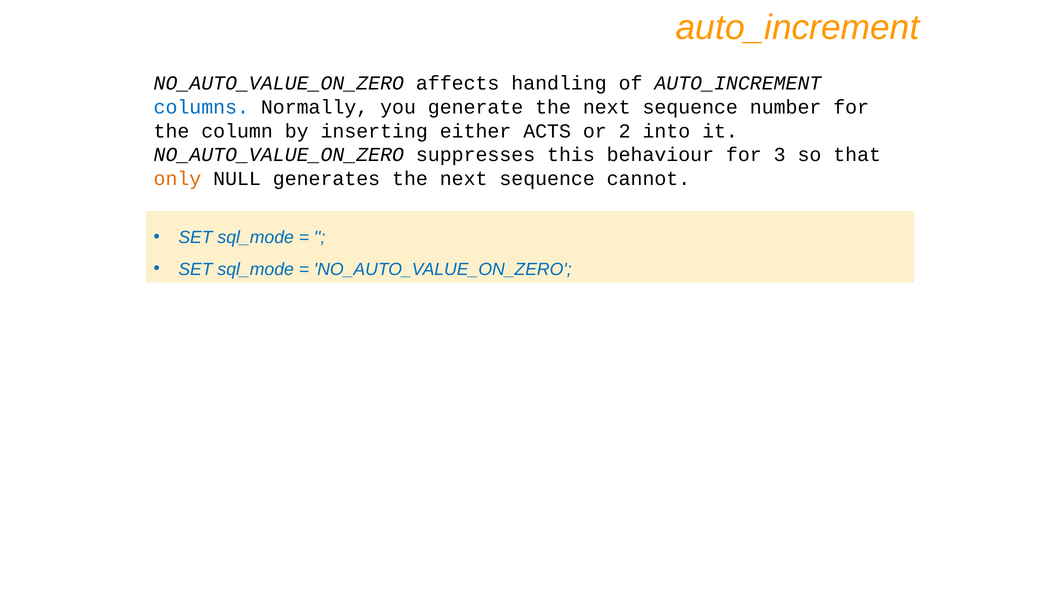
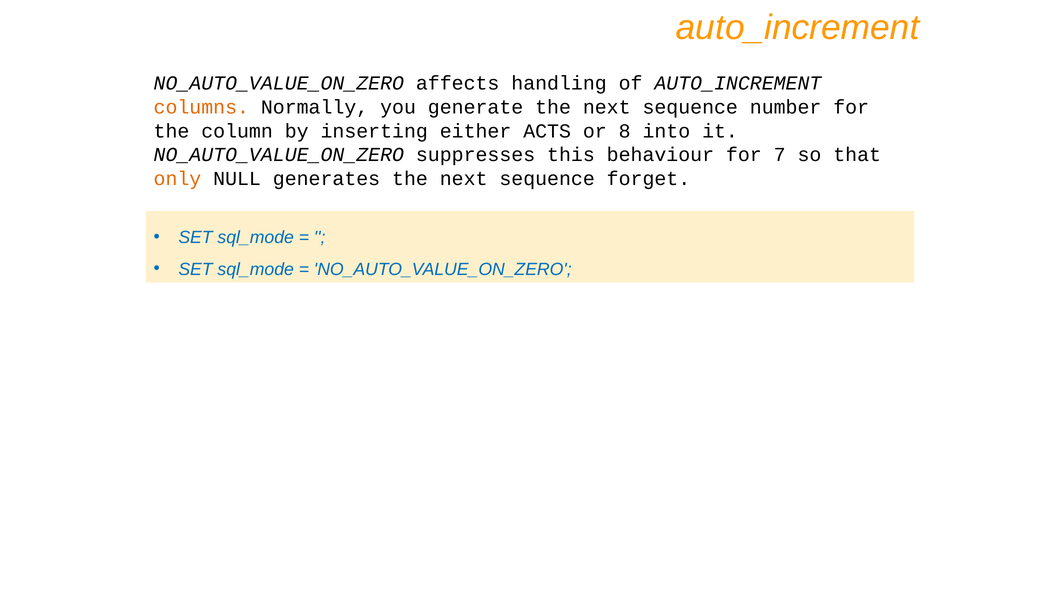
columns colour: blue -> orange (201, 107)
2: 2 -> 8 (625, 131)
3: 3 -> 7 (780, 155)
cannot: cannot -> forget (648, 179)
